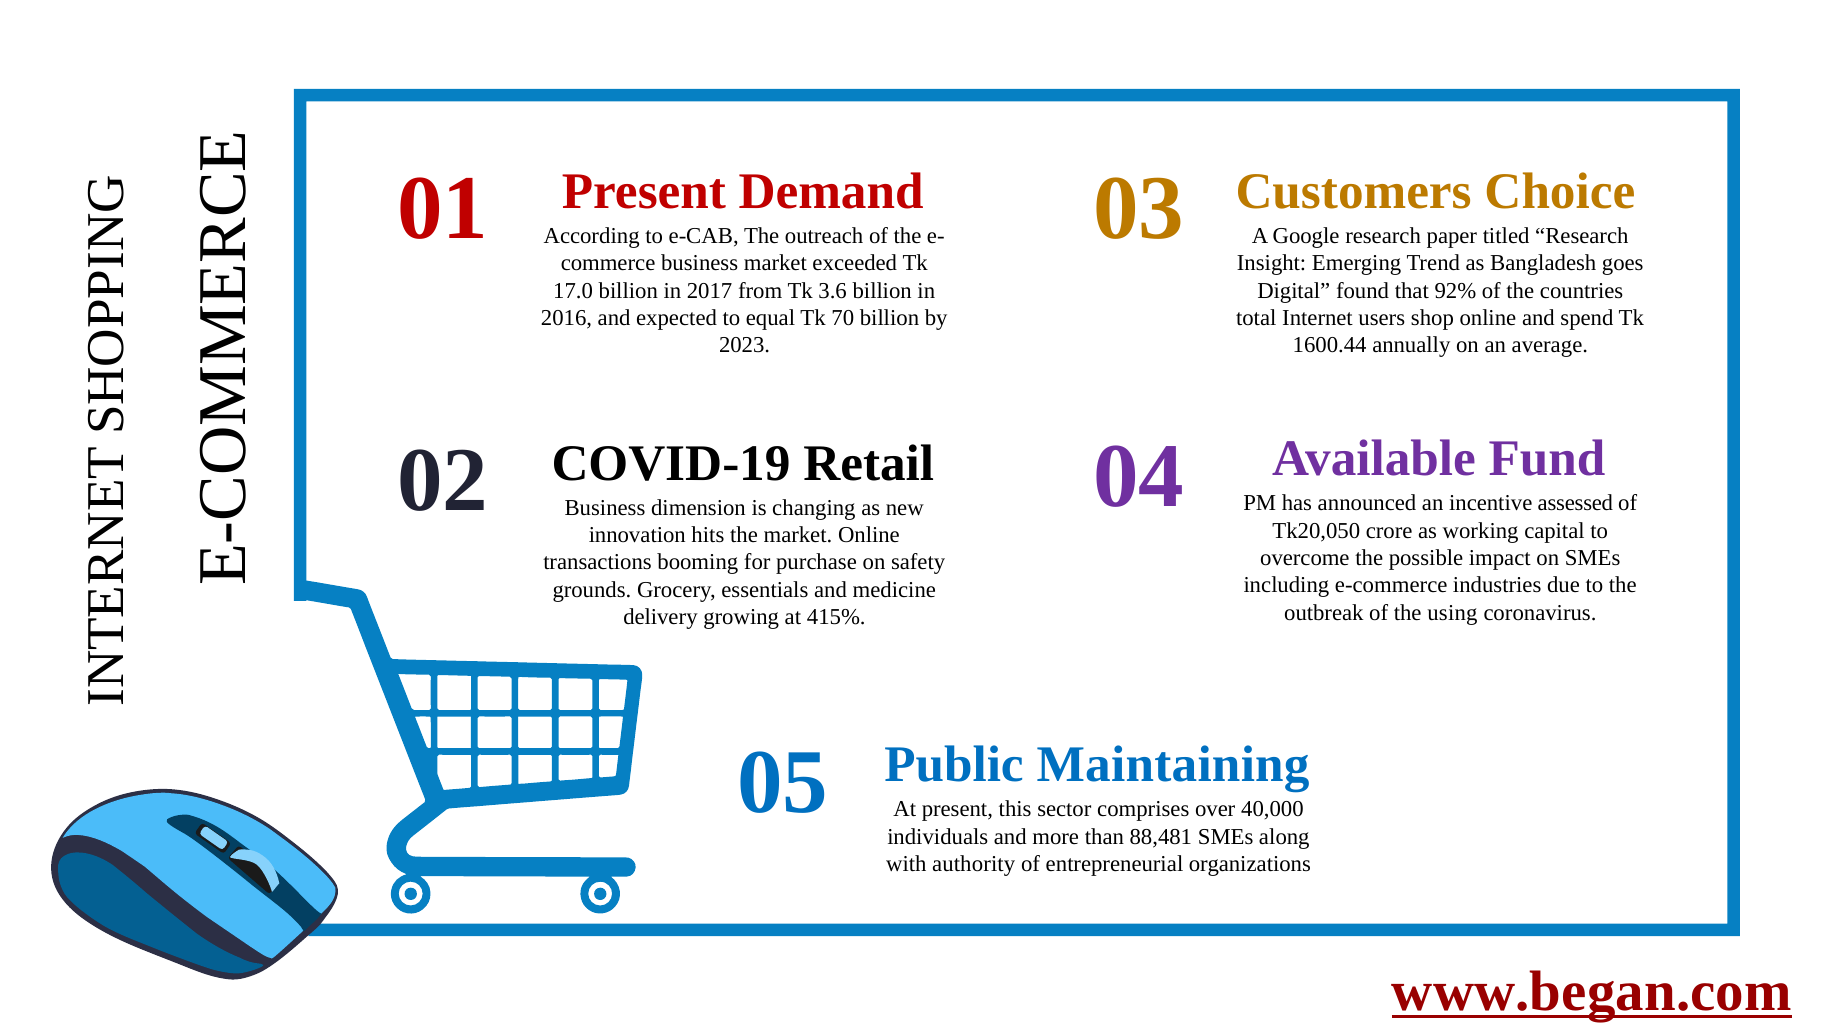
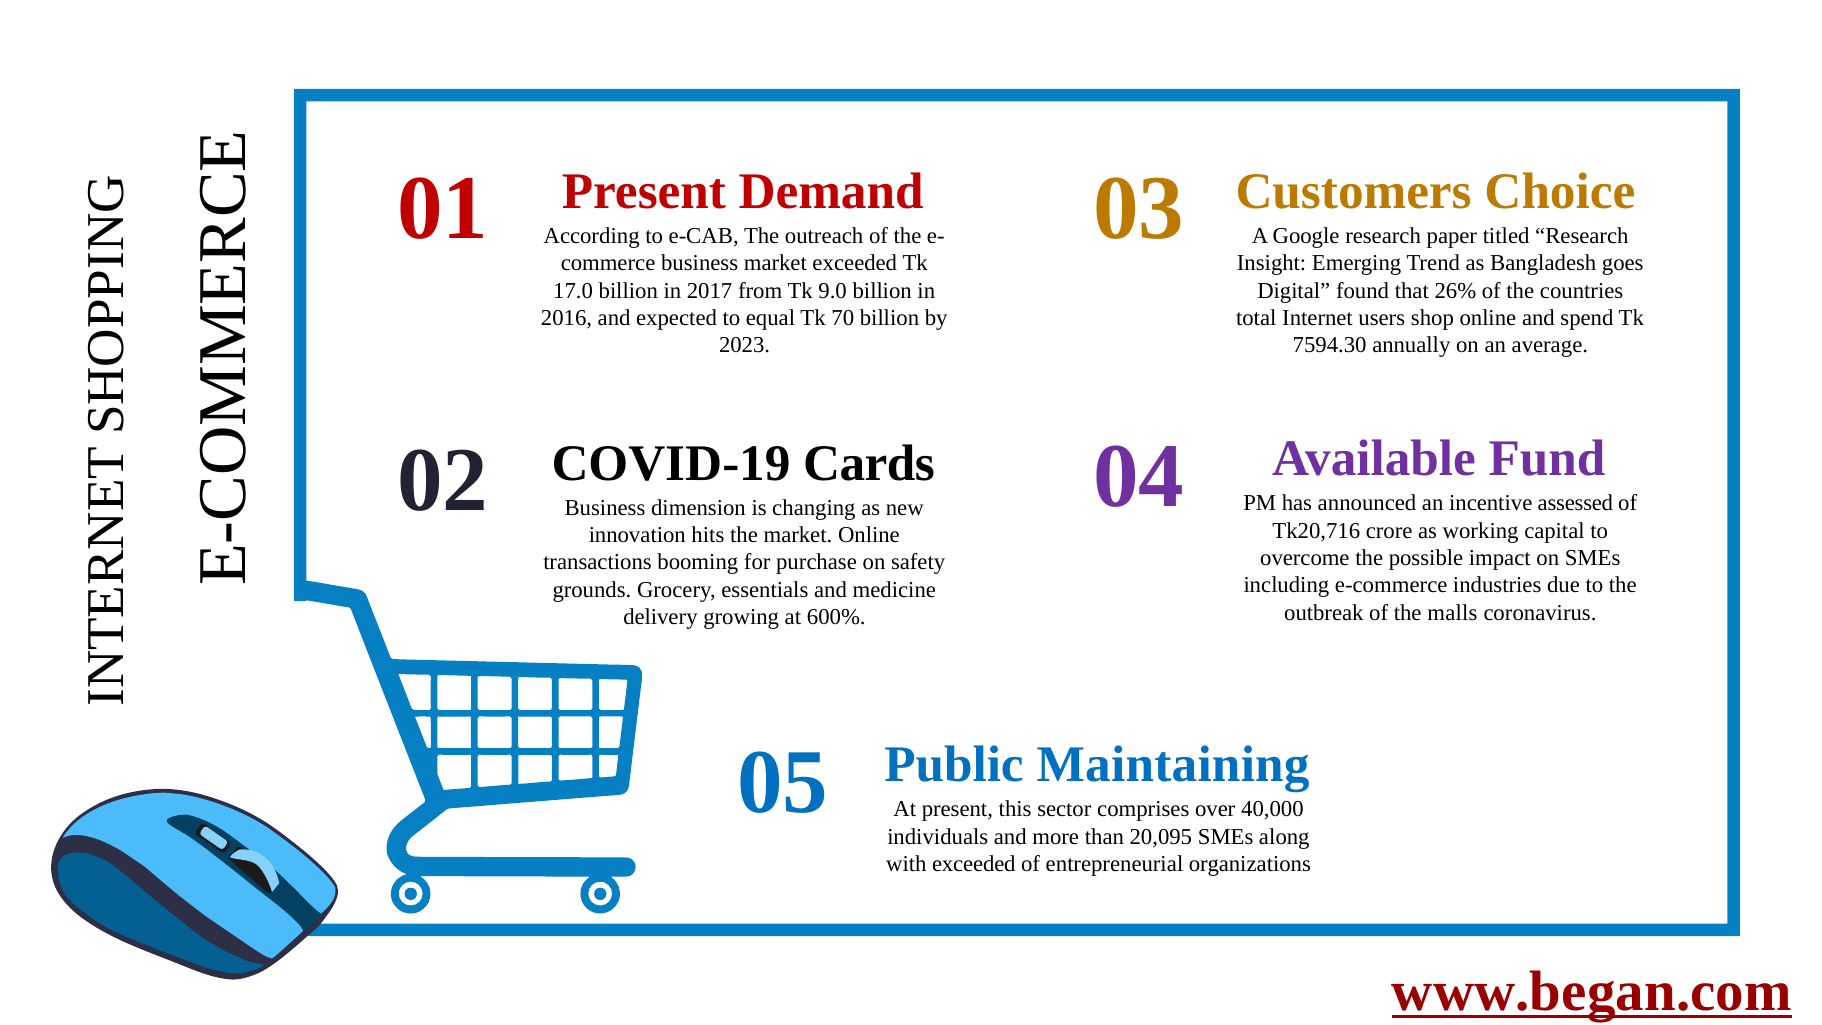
3.6: 3.6 -> 9.0 (833, 290)
92%: 92% -> 26% (1455, 290)
1600.44: 1600.44 -> 7594.30 (1330, 345)
Retail: Retail -> Cards (869, 463)
Tk20,050: Tk20,050 -> Tk20,716 (1316, 531)
using: using -> malls (1452, 613)
415%: 415% -> 600% (836, 617)
88,481: 88,481 -> 20,095 (1161, 837)
with authority: authority -> exceeded (974, 864)
